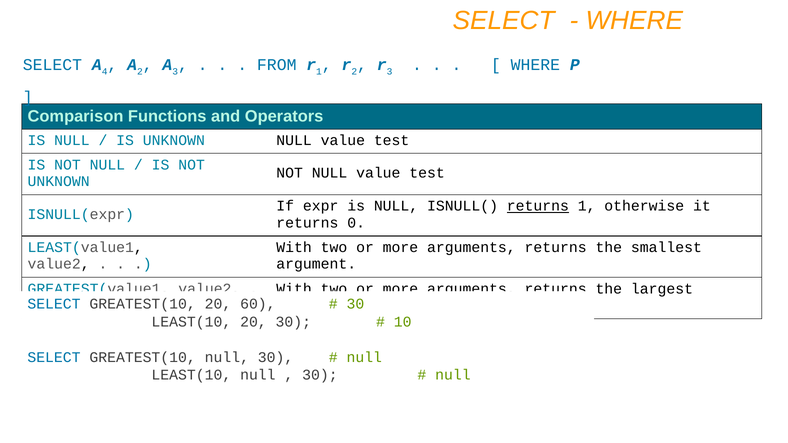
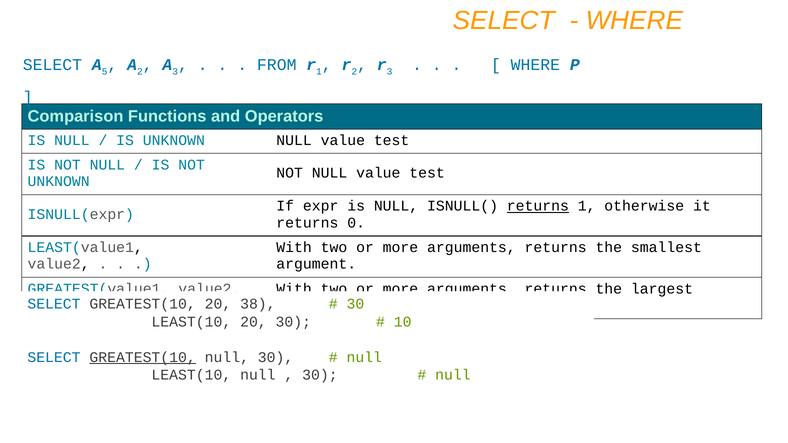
4: 4 -> 5 (105, 71)
60: 60 -> 38 (258, 304)
GREATEST(10 underline: none -> present (143, 357)
